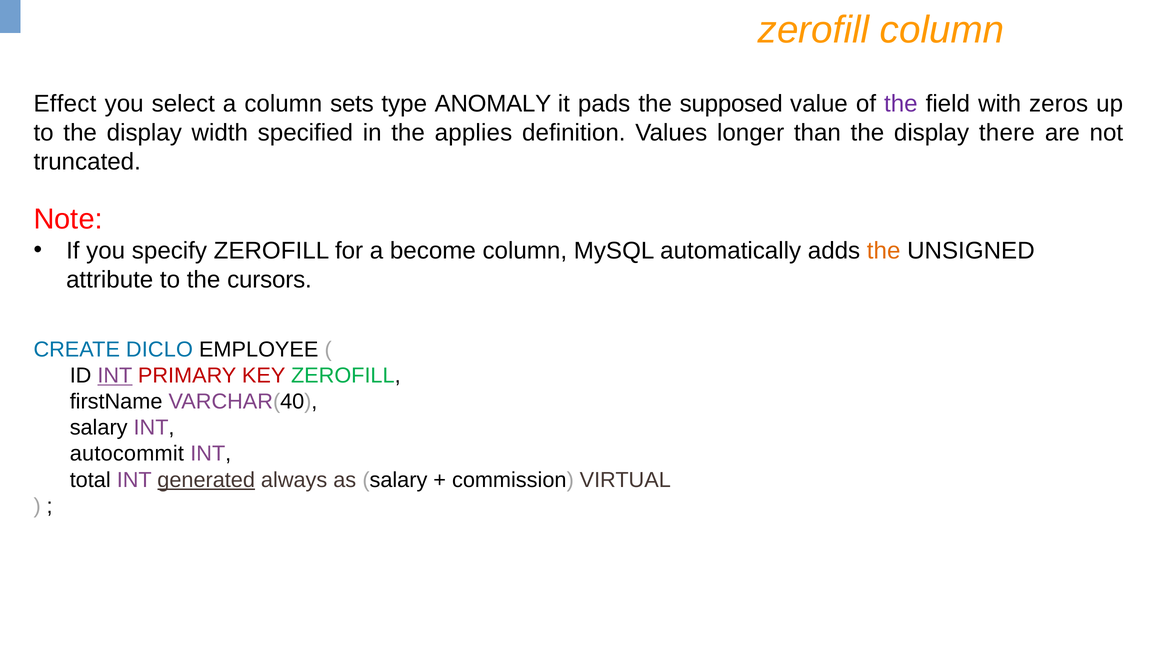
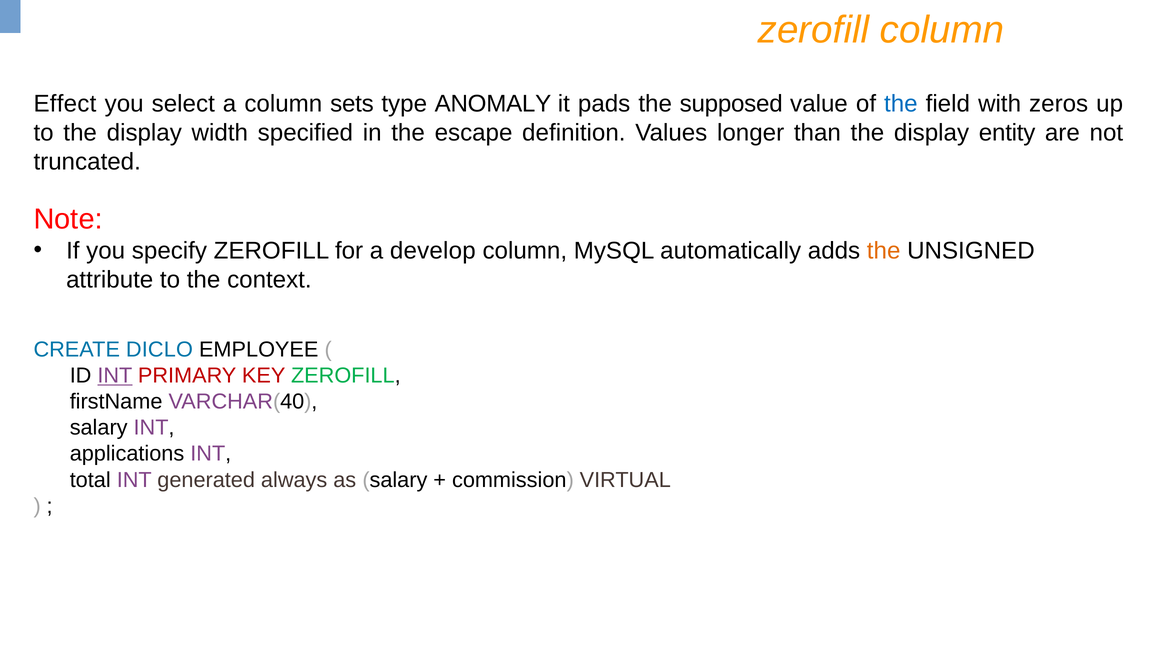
the colour: purple -> blue (901, 104)
applies: applies -> escape (474, 133)
there: there -> entity (1007, 133)
become: become -> develop (433, 251)
cursors: cursors -> context (269, 280)
autocommit: autocommit -> applications (127, 454)
generated underline: present -> none (206, 480)
